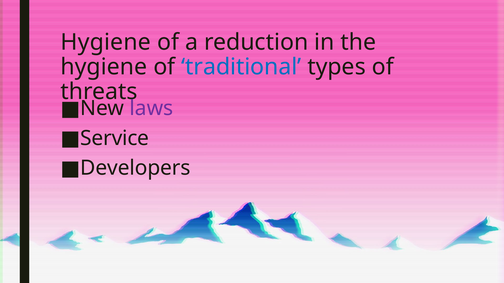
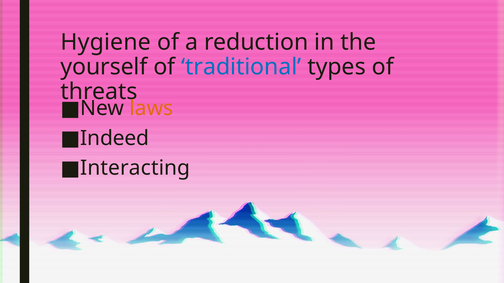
hygiene: hygiene -> yourself (104, 67)
laws colour: purple -> orange (151, 108)
Service: Service -> Indeed (115, 138)
Developers: Developers -> Interacting (135, 168)
